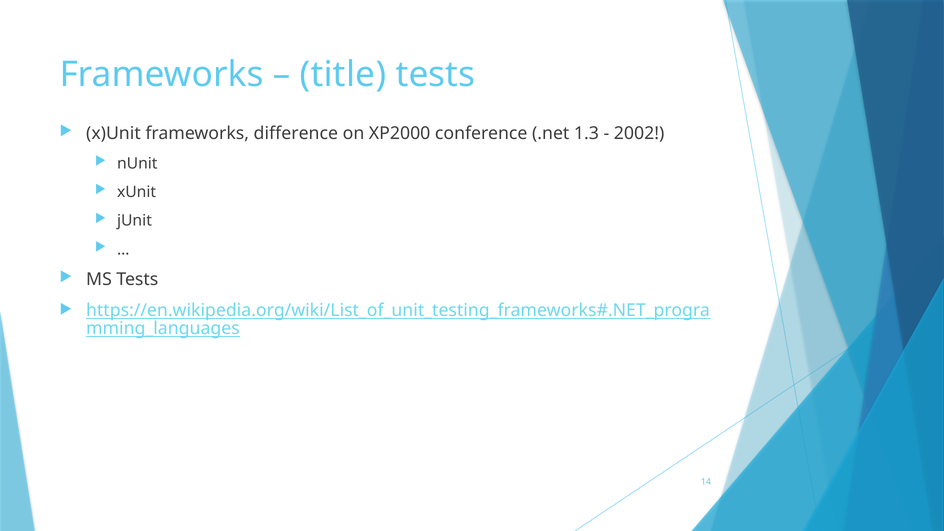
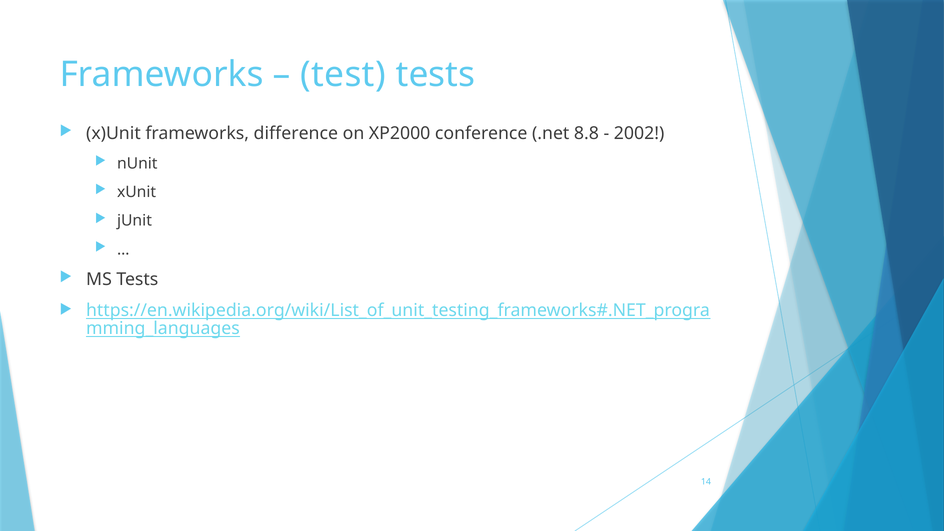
title: title -> test (343, 74)
1.3: 1.3 -> 8.8 (586, 134)
